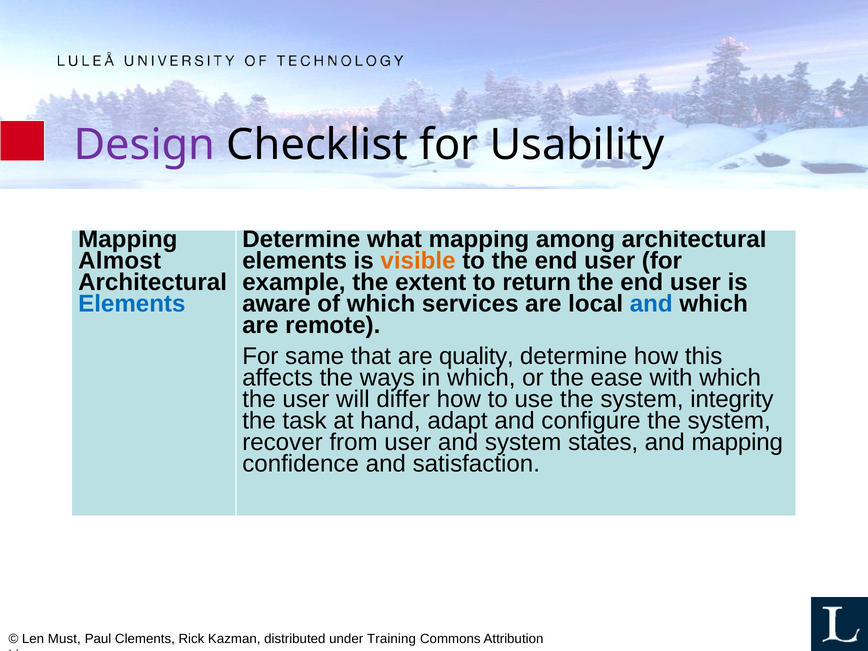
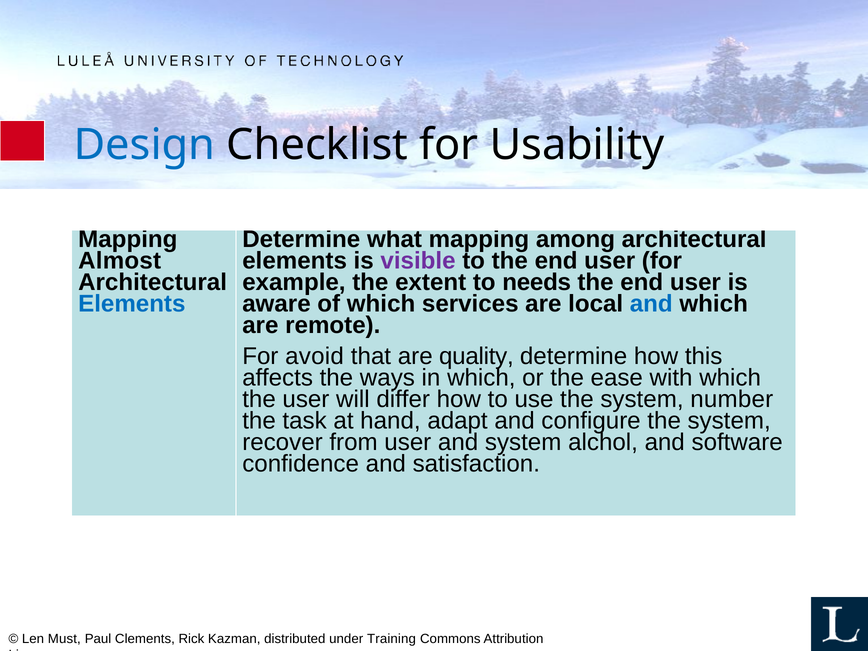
Design colour: purple -> blue (144, 145)
visible colour: orange -> purple (418, 261)
return: return -> needs (537, 282)
same: same -> avoid (315, 356)
integrity: integrity -> number (732, 399)
states: states -> alchol (603, 442)
and mapping: mapping -> software (737, 442)
